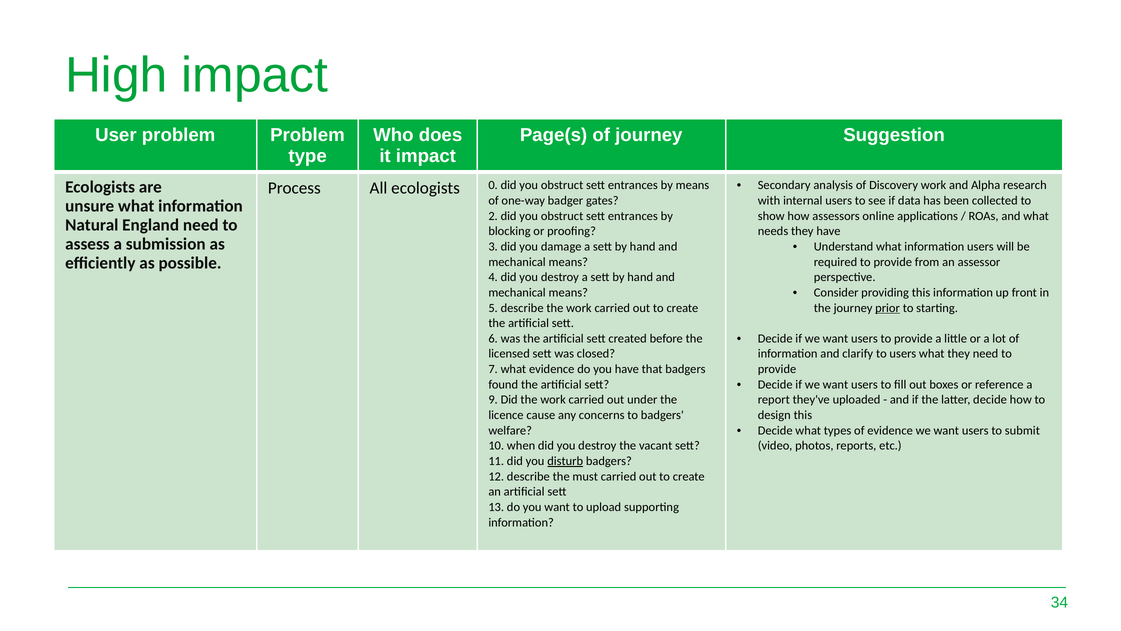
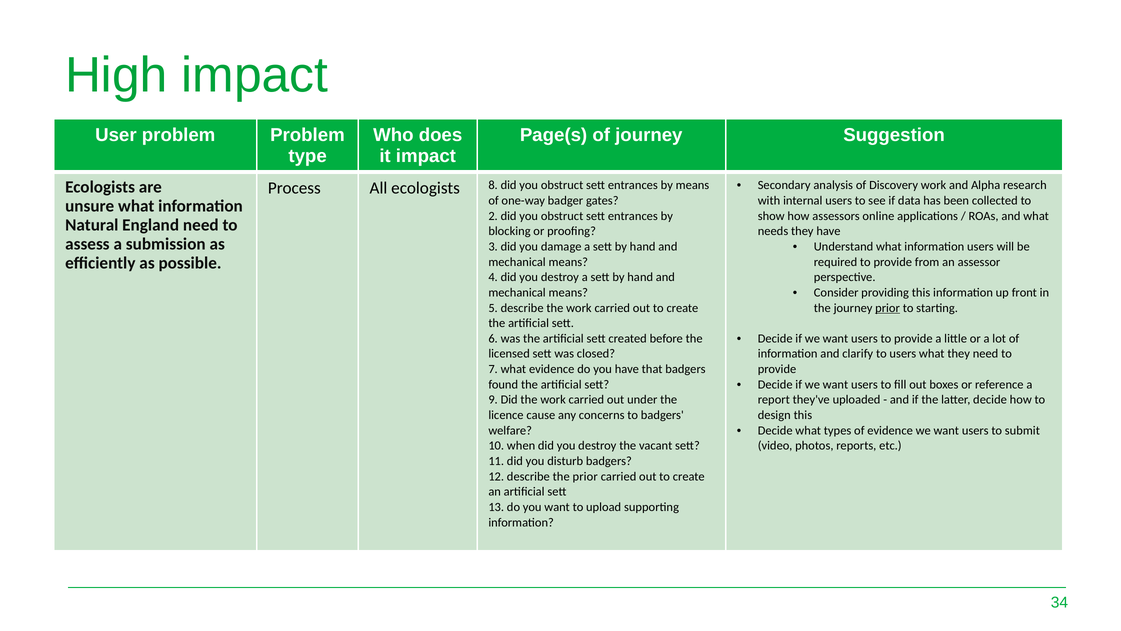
0: 0 -> 8 (493, 185)
disturb underline: present -> none (565, 461)
the must: must -> prior (585, 476)
